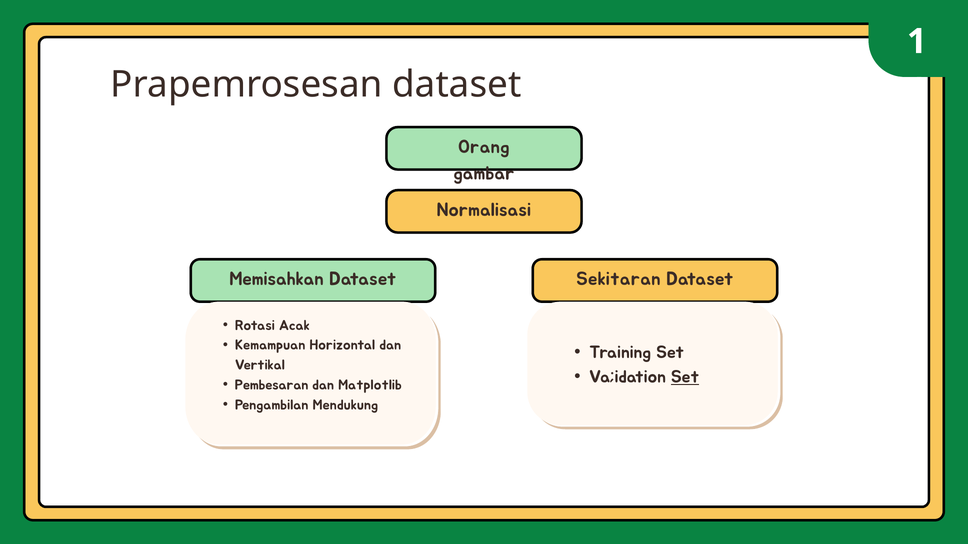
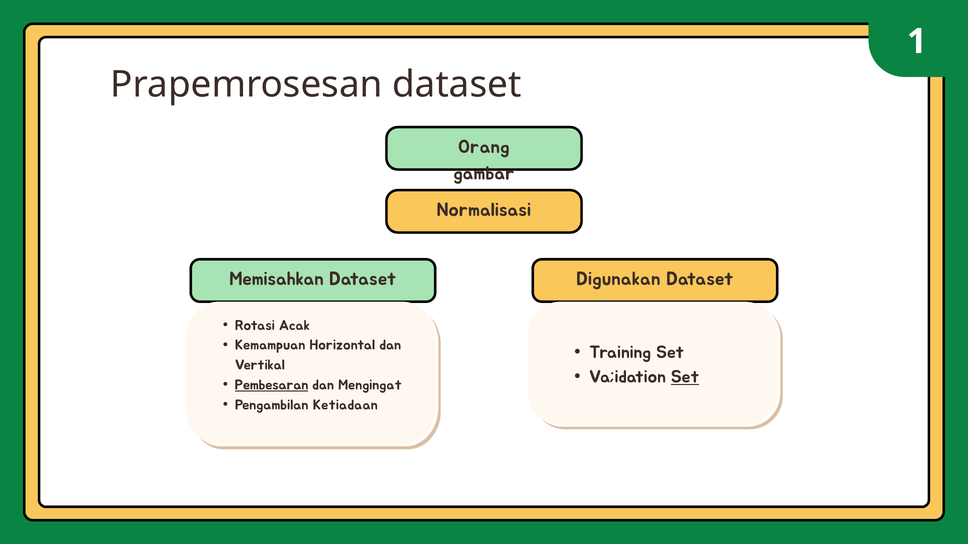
Sekitaran: Sekitaran -> Digunakan (618, 279)
Pembesaran underline: none -> present (272, 385)
Matplotlib: Matplotlib -> Mengingat (370, 385)
Mendukung: Mendukung -> Ketiadaan (345, 405)
